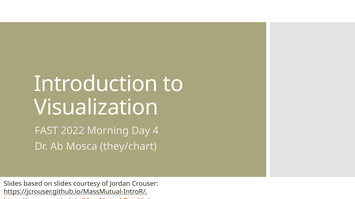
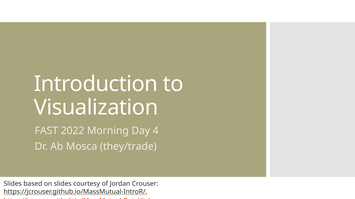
they/chart: they/chart -> they/trade (128, 147)
